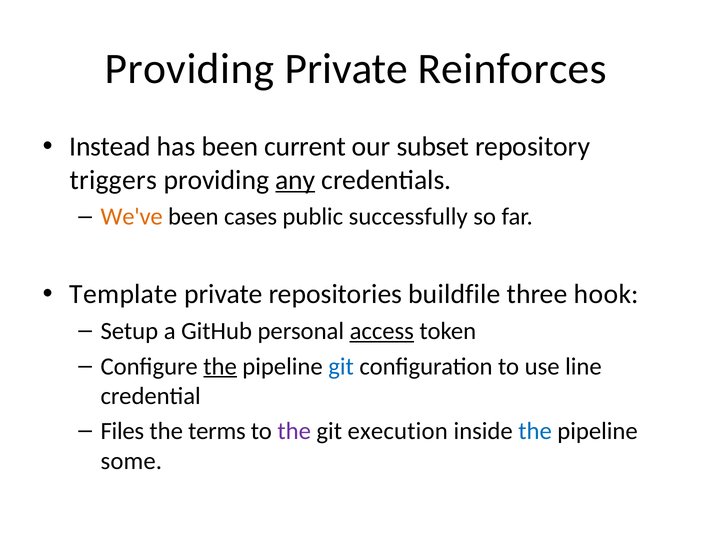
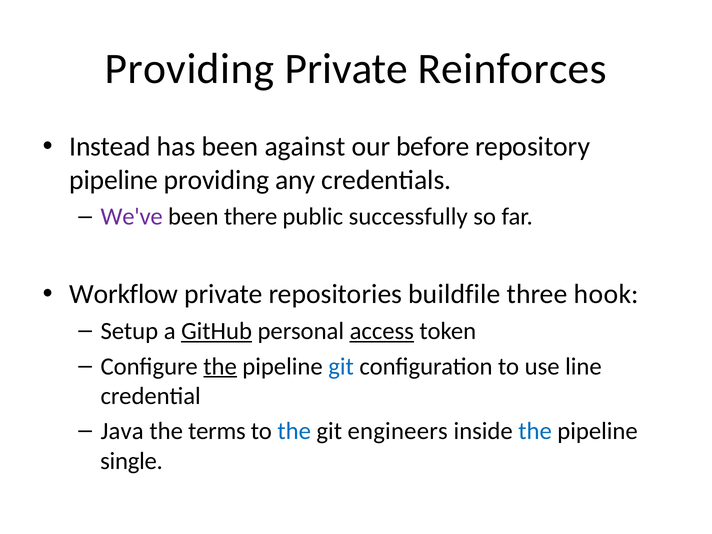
current: current -> against (305, 147)
subset: subset -> before (433, 147)
triggers: triggers -> pipeline (114, 180)
any underline: present -> none (295, 180)
We've colour: orange -> purple (132, 217)
cases: cases -> there (251, 217)
Template: Template -> Workflow (124, 294)
GitHub underline: none -> present (217, 331)
Files: Files -> Java (122, 431)
the colour: purple -> blue (294, 431)
execution: execution -> engineers (398, 431)
some: some -> single (132, 461)
